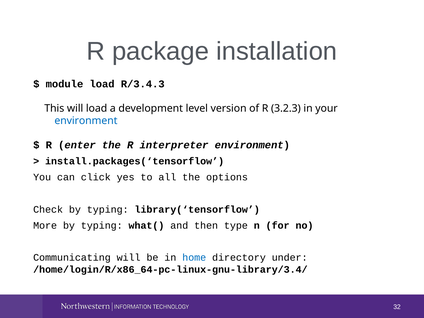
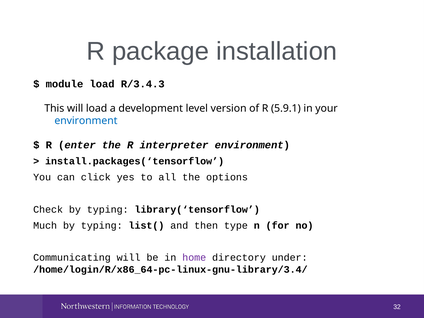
3.2.3: 3.2.3 -> 5.9.1 (286, 108)
More: More -> Much (45, 226)
what(: what( -> list( (146, 226)
home colour: blue -> purple (194, 258)
